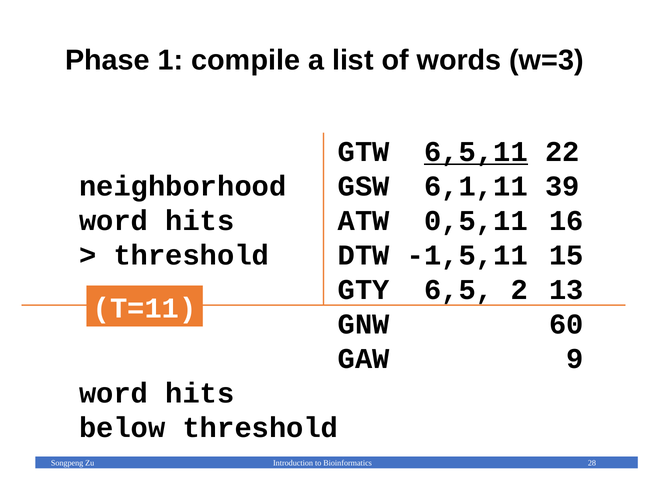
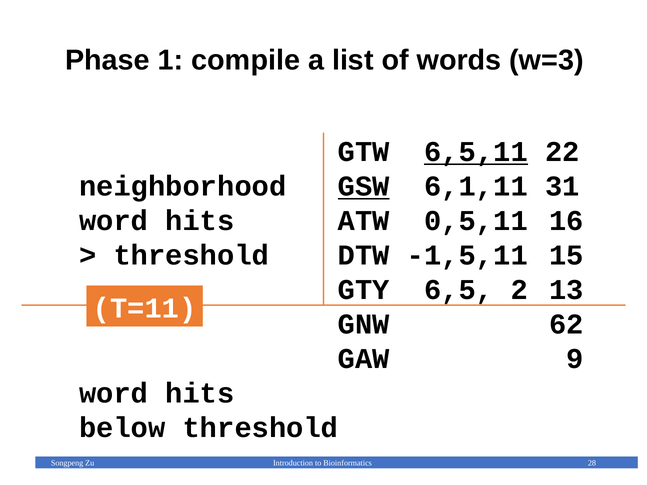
GSW underline: none -> present (364, 186)
39: 39 -> 31 (562, 186)
60: 60 -> 62 (566, 324)
